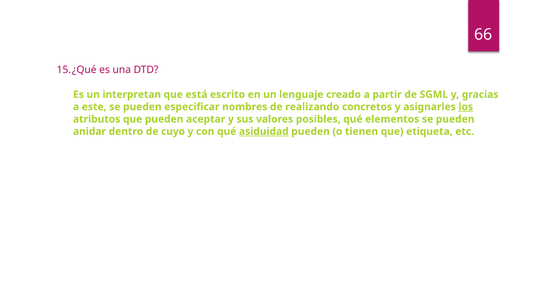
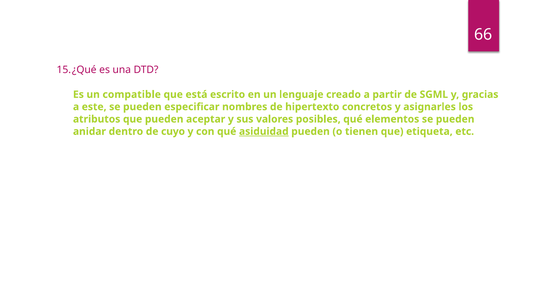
interpretan: interpretan -> compatible (132, 94)
realizando: realizando -> hipertexto (312, 107)
los underline: present -> none (466, 107)
